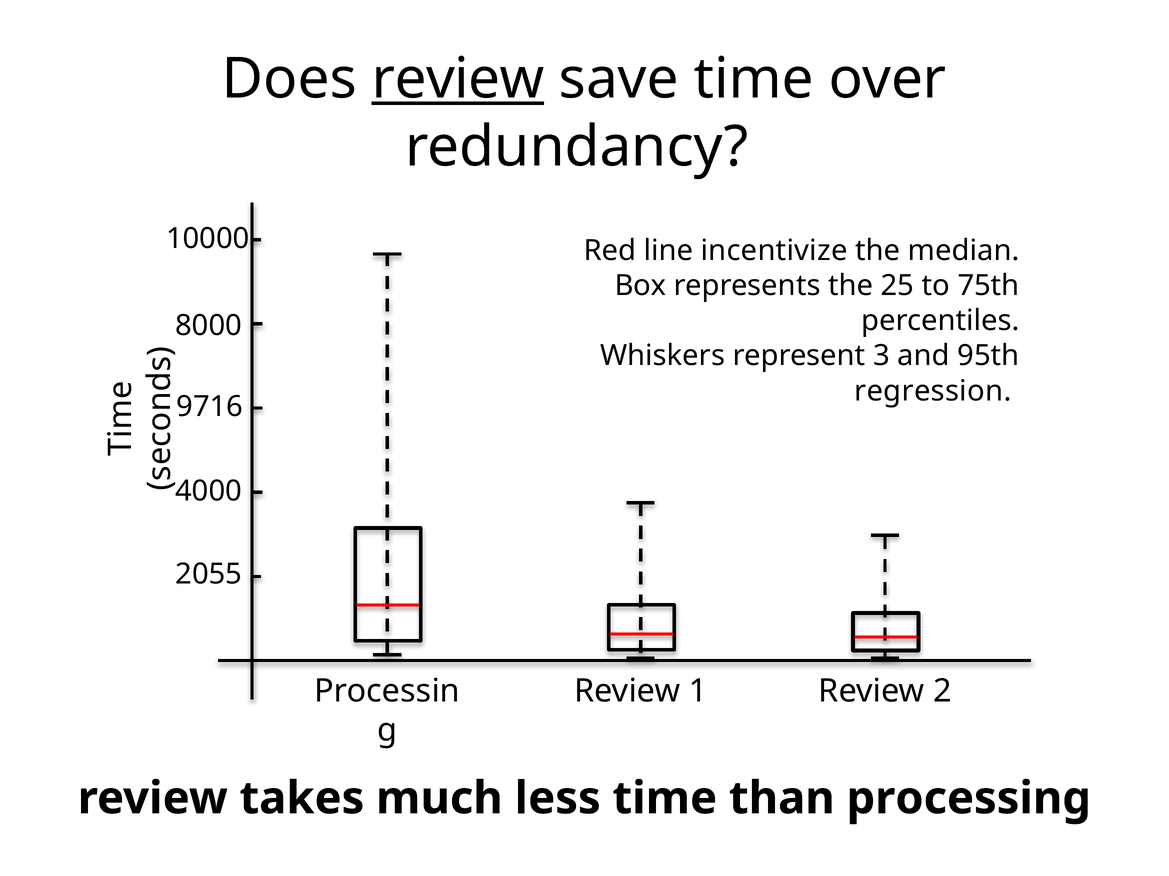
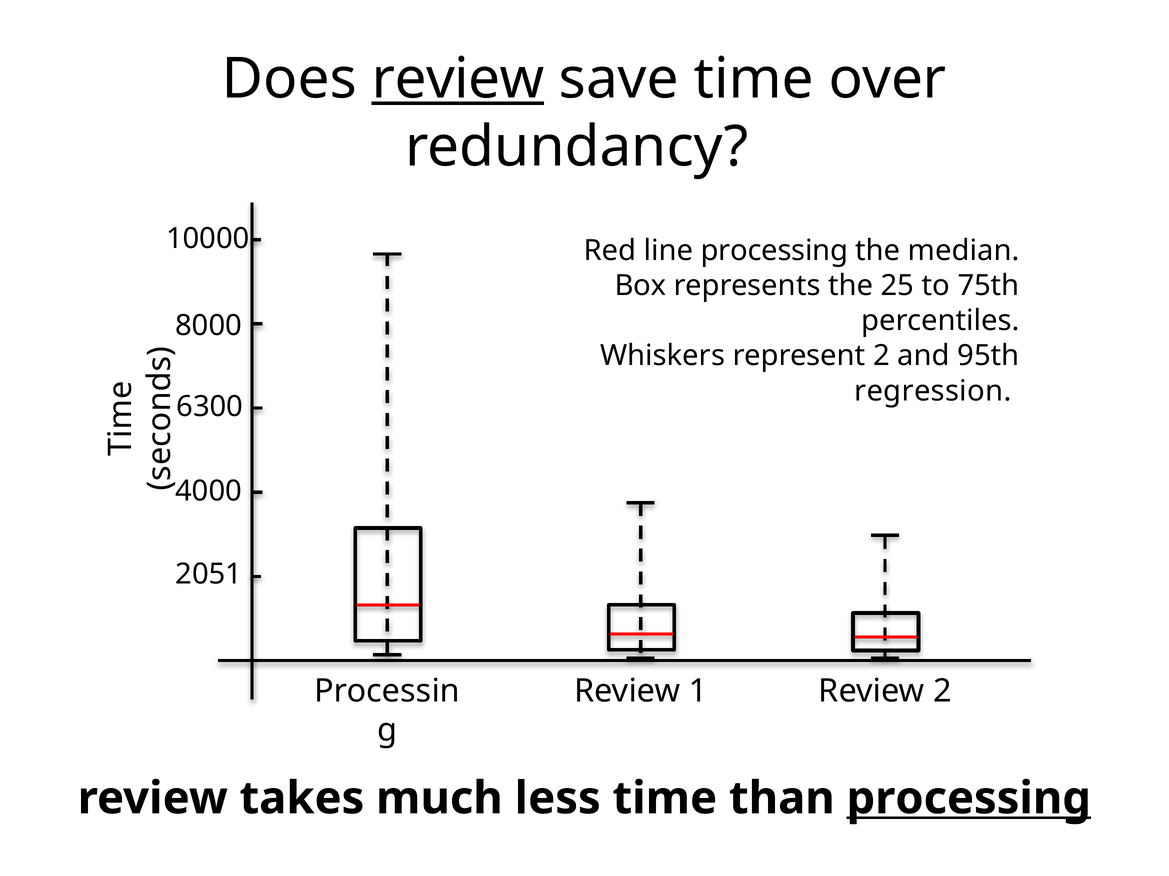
line incentivize: incentivize -> processing (774, 251)
represent 3: 3 -> 2 (881, 356)
9716: 9716 -> 6300 (210, 407)
2055: 2055 -> 2051 (209, 575)
processing underline: none -> present (969, 799)
